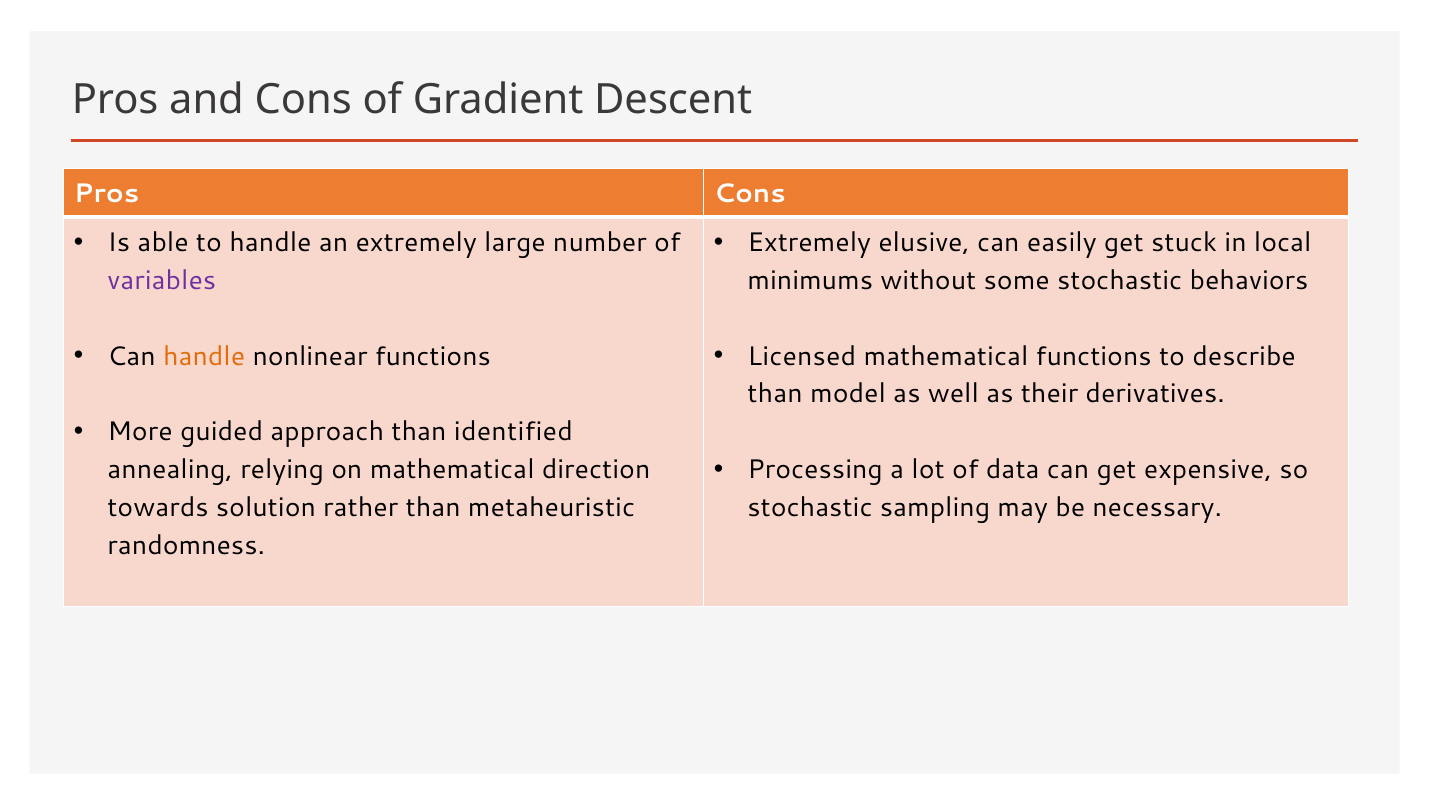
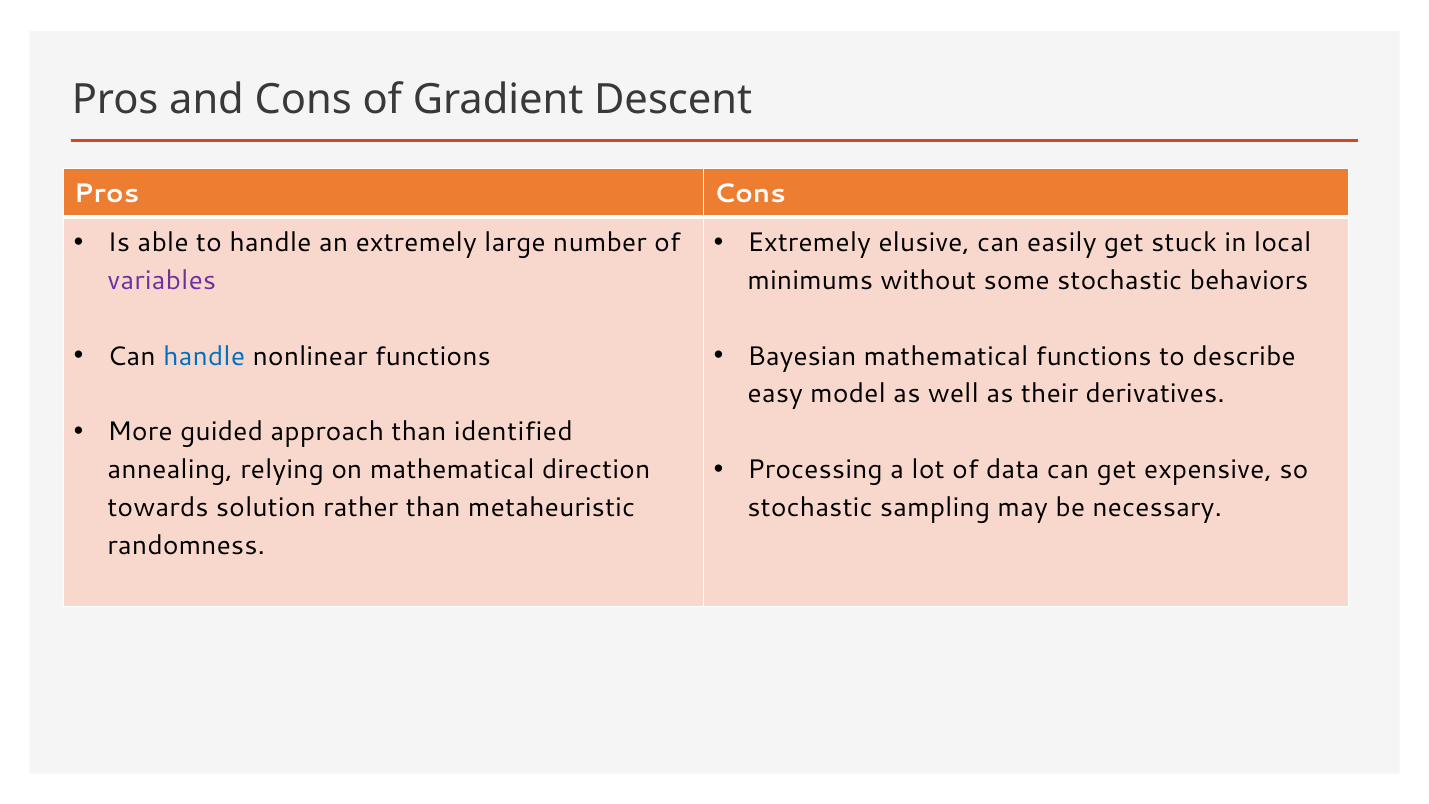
handle colour: orange -> blue (204, 356)
Licensed: Licensed -> Bayesian (802, 356)
than: than -> easy (775, 394)
